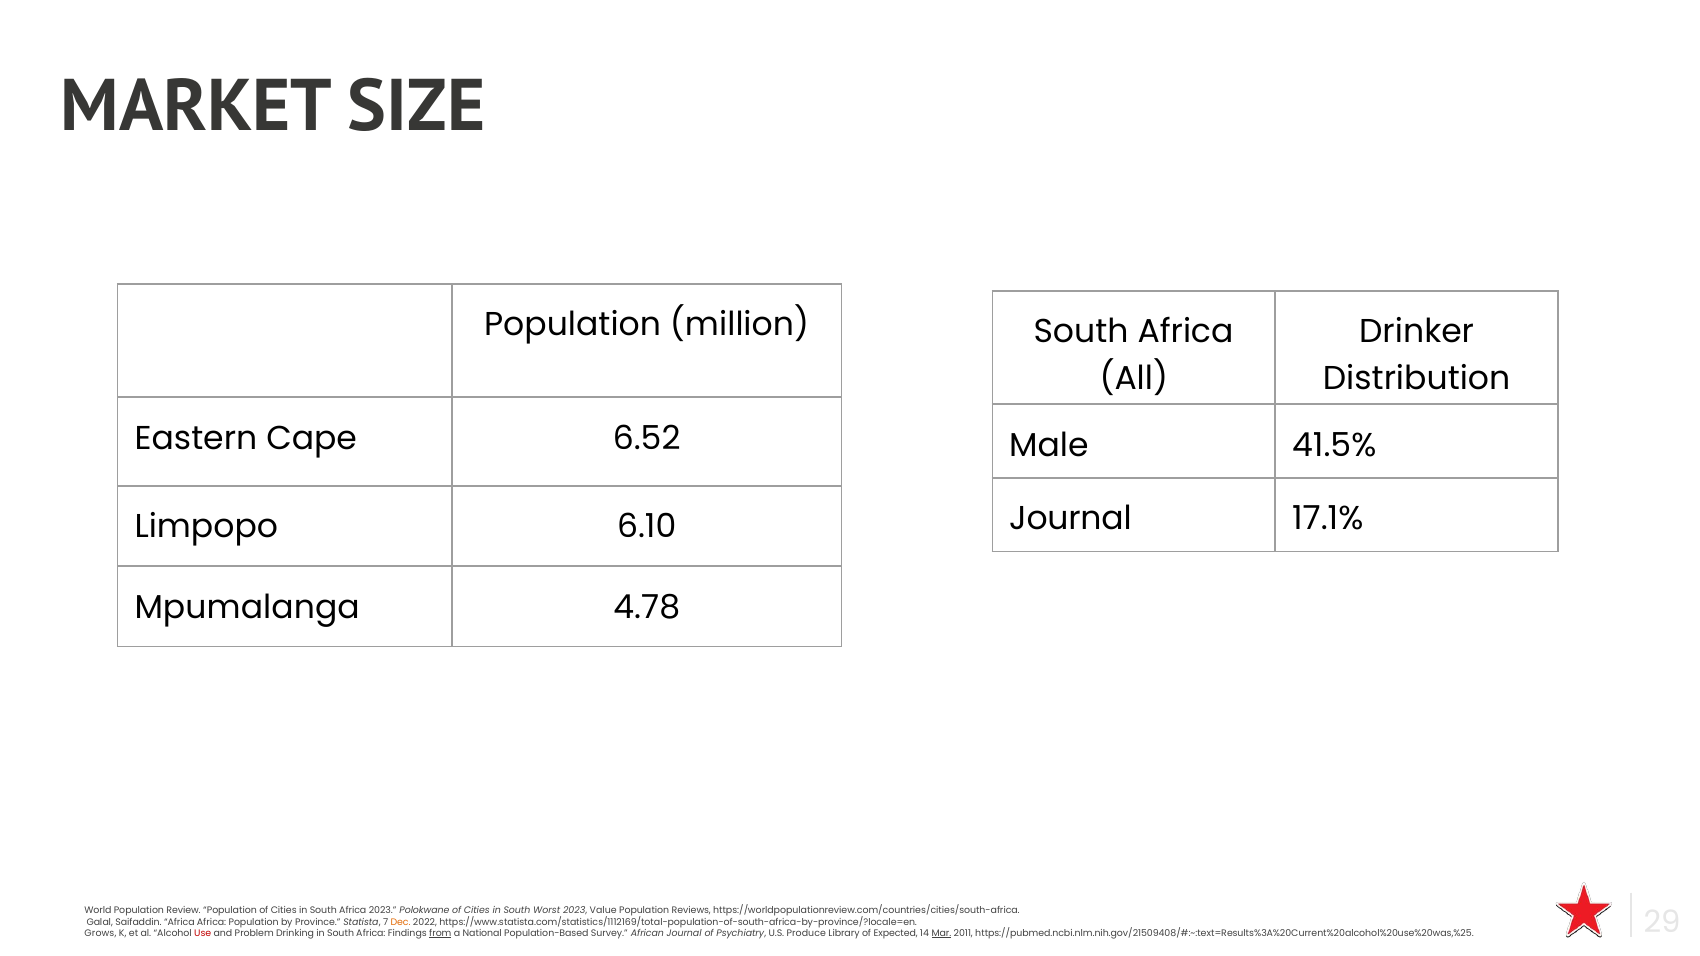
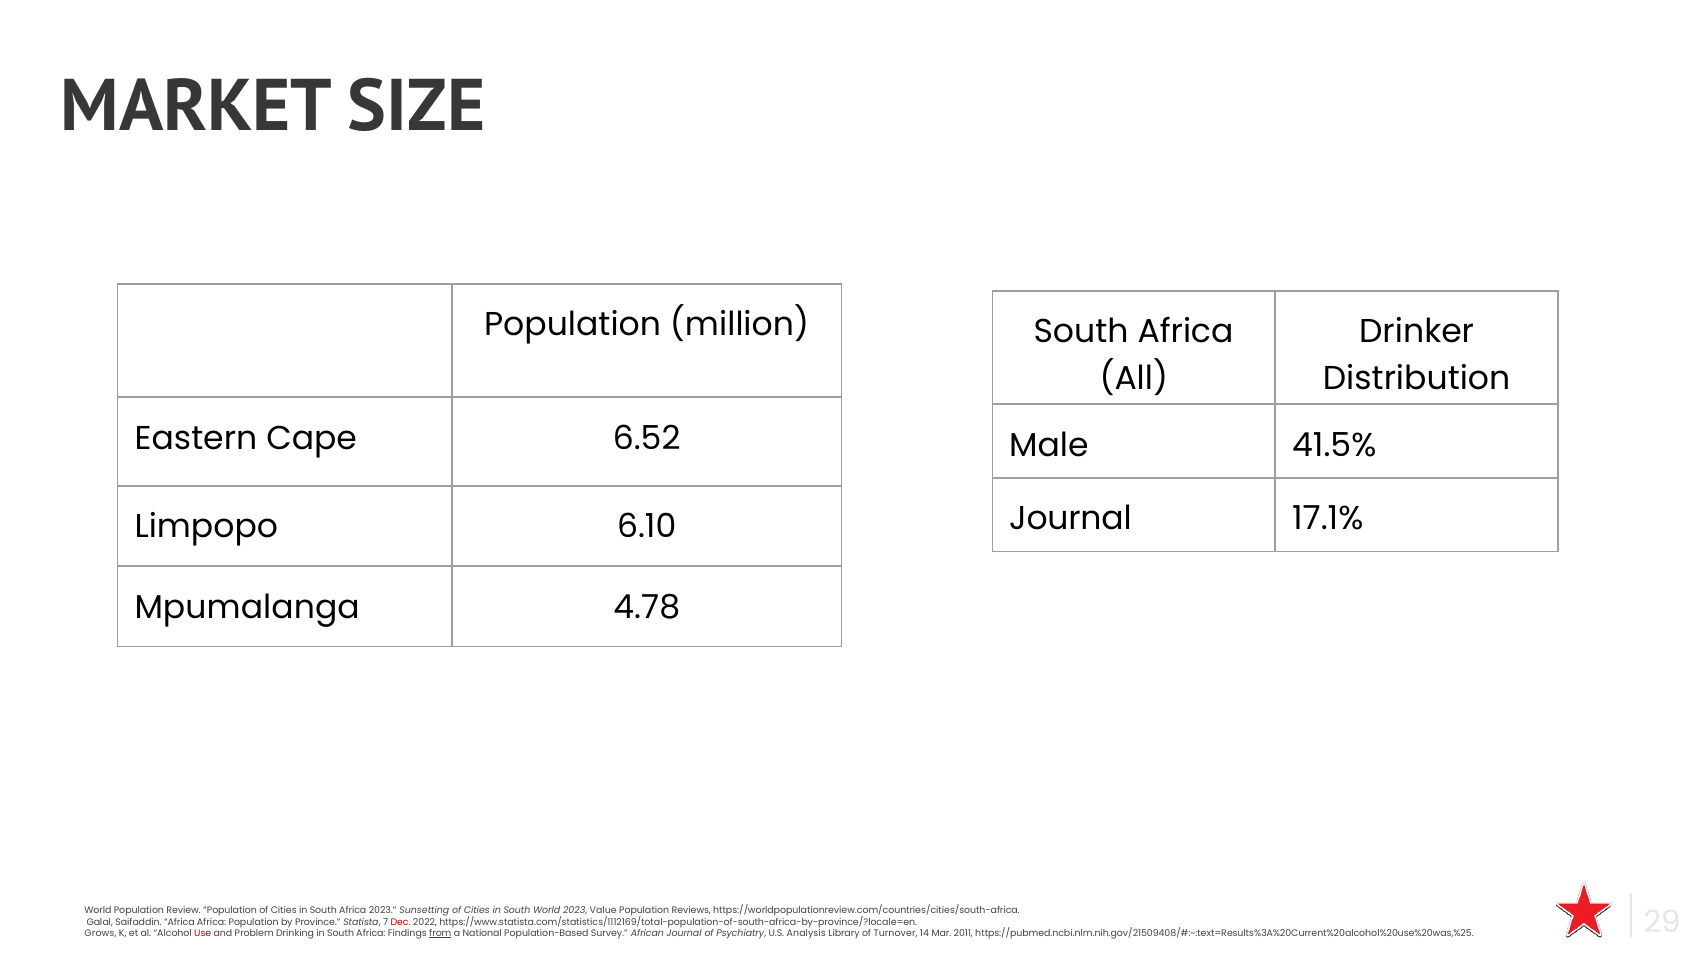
Polokwane: Polokwane -> Sunsetting (424, 911)
South Worst: Worst -> World (547, 911)
Dec colour: orange -> red (401, 922)
Produce: Produce -> Analysis (806, 934)
Expected: Expected -> Turnover (896, 934)
Mar underline: present -> none (941, 934)
